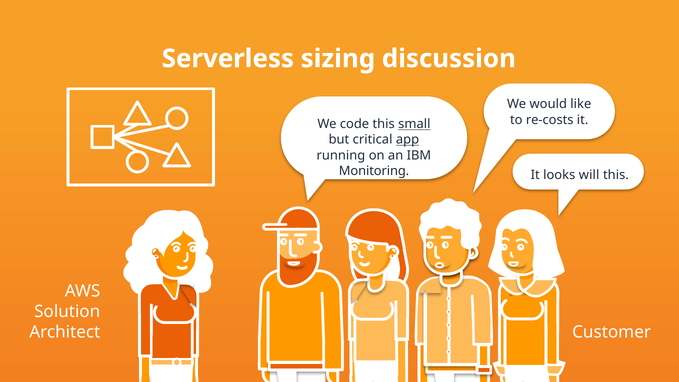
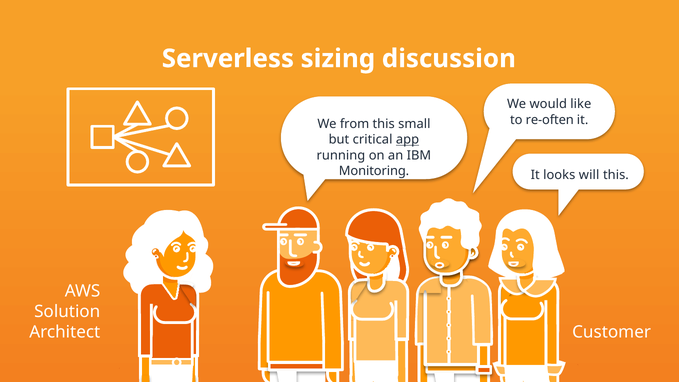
re-costs: re-costs -> re-often (550, 120)
code: code -> from (355, 124)
small underline: present -> none (414, 124)
